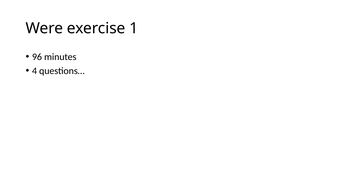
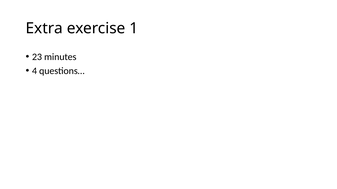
Were: Were -> Extra (44, 28)
96: 96 -> 23 (37, 57)
